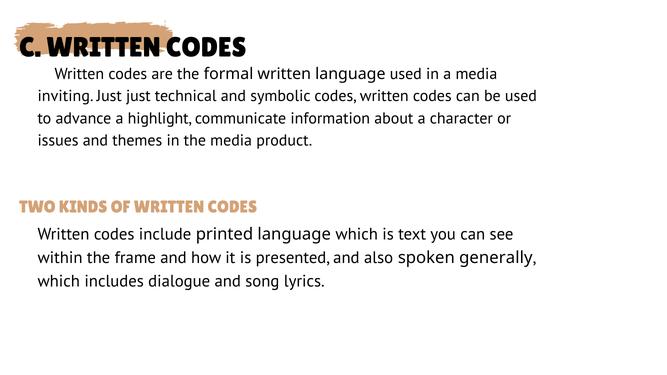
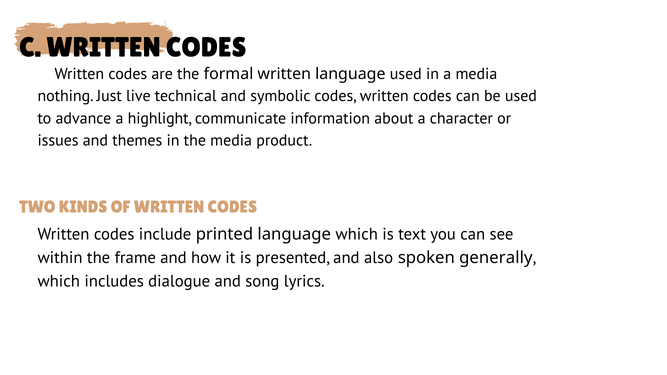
inviting: inviting -> nothing (66, 96)
Just just: just -> live (138, 96)
